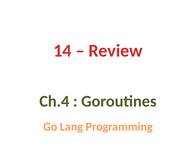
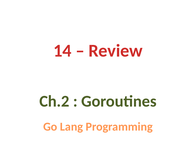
Ch.4: Ch.4 -> Ch.2 (54, 101)
